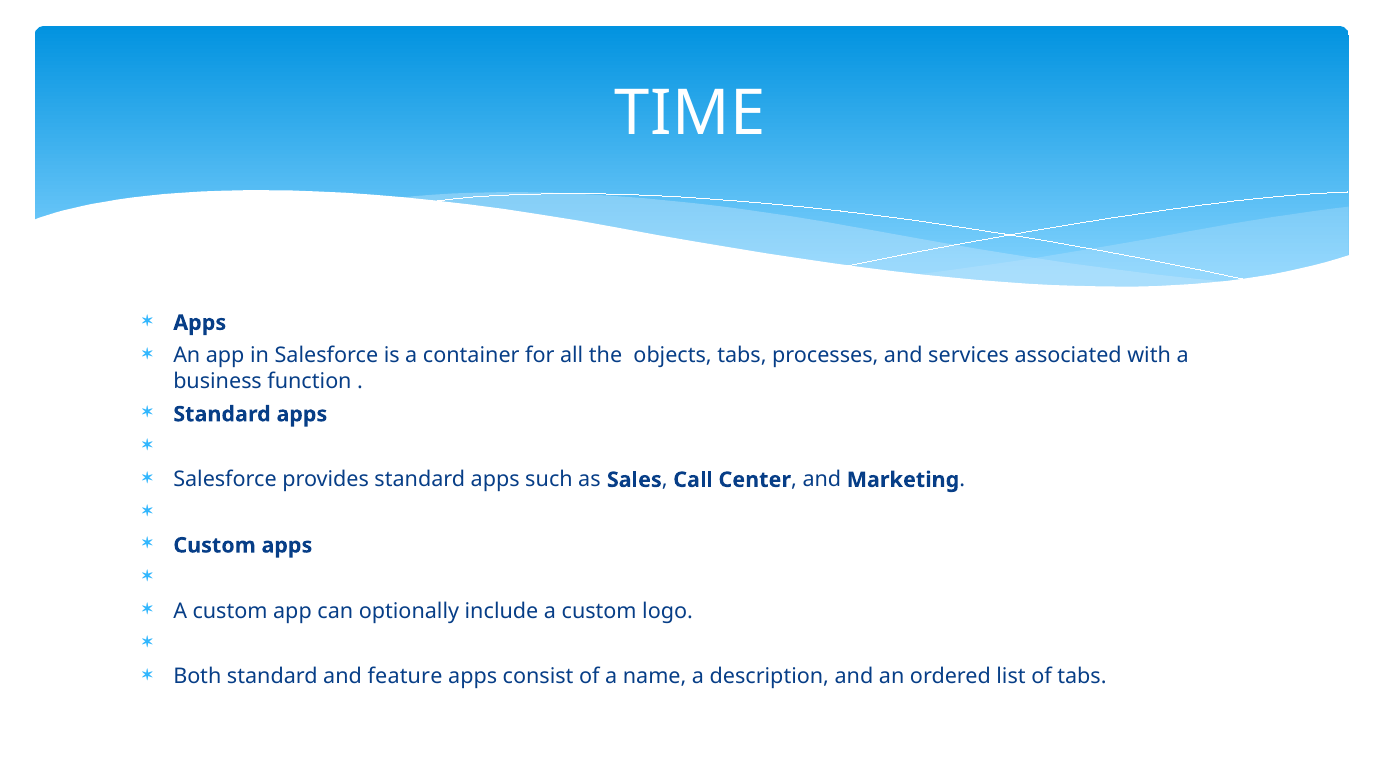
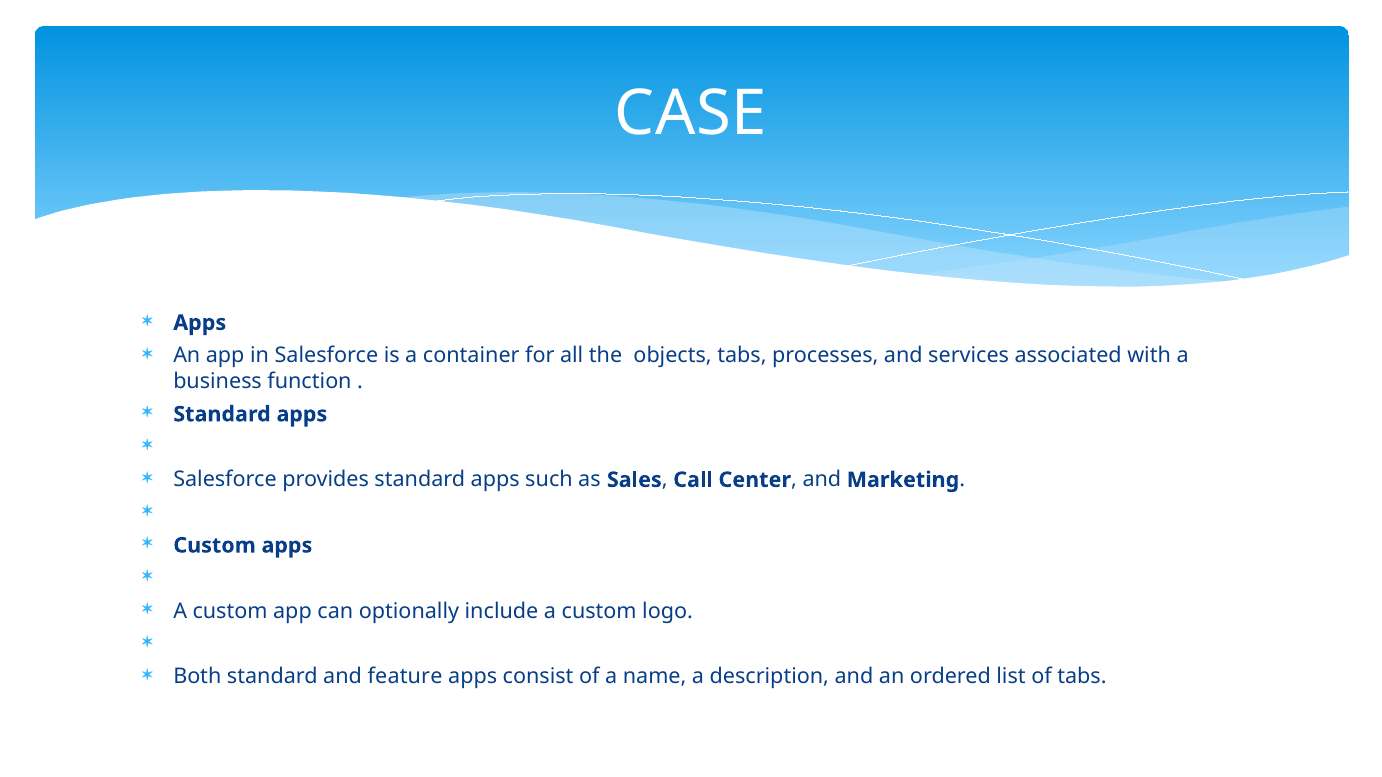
TIME: TIME -> CASE (691, 114)
